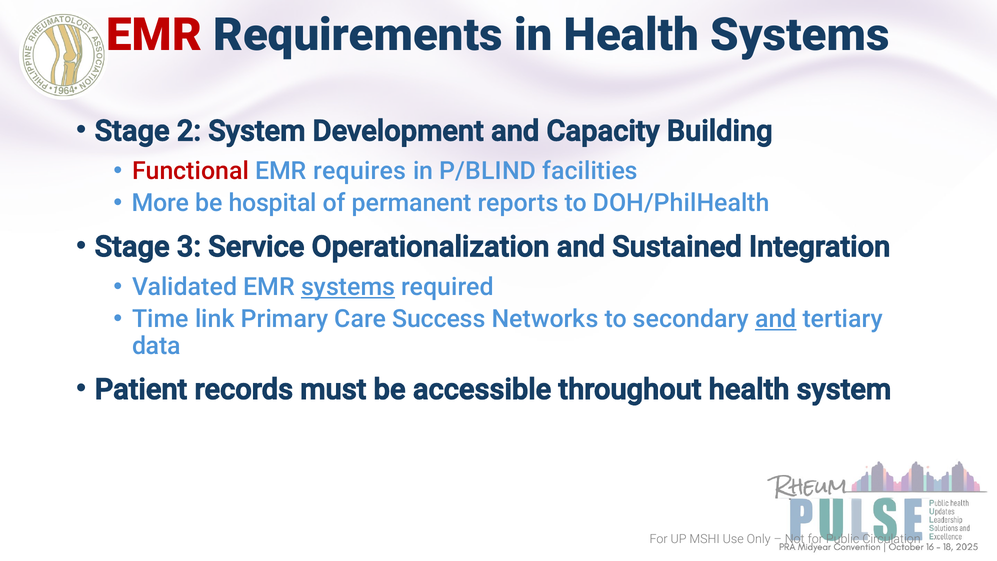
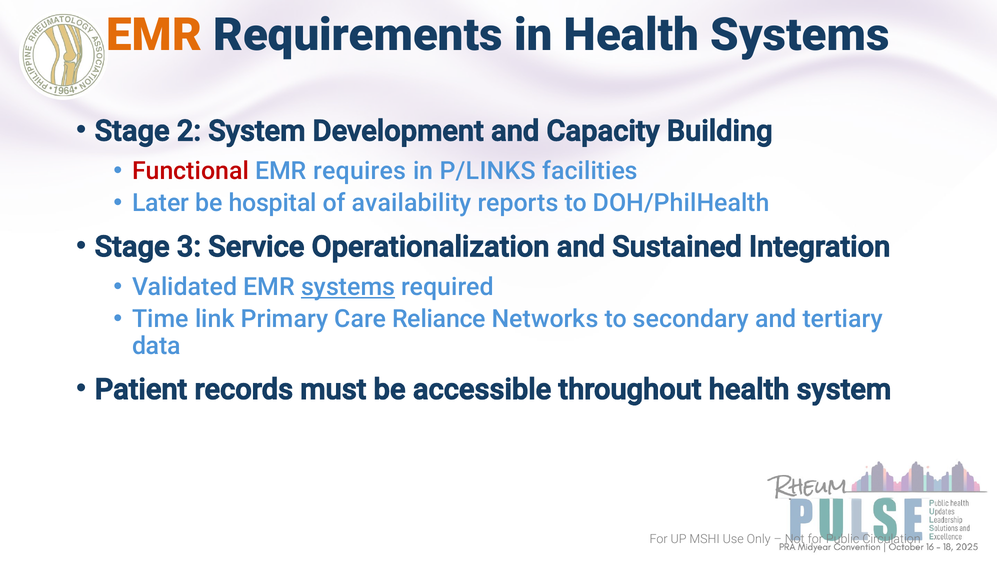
EMR colour: red -> orange (154, 35)
P/BLIND: P/BLIND -> P/LINKS (488, 171)
More: More -> Later (161, 203)
permanent: permanent -> availability (412, 203)
Success: Success -> Reliance (439, 319)
and underline: present -> none (776, 319)
